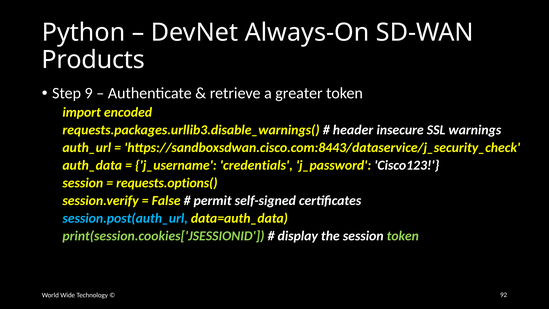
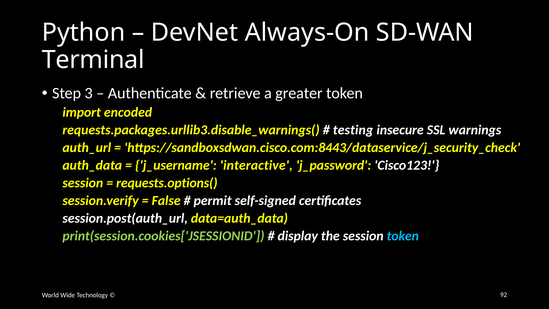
Products: Products -> Terminal (93, 60)
9: 9 -> 3 (89, 93)
header: header -> testing (353, 130)
credentials: credentials -> interactive (256, 165)
session.post(auth_url colour: light blue -> white (125, 218)
token colour: light green -> light blue (403, 236)
